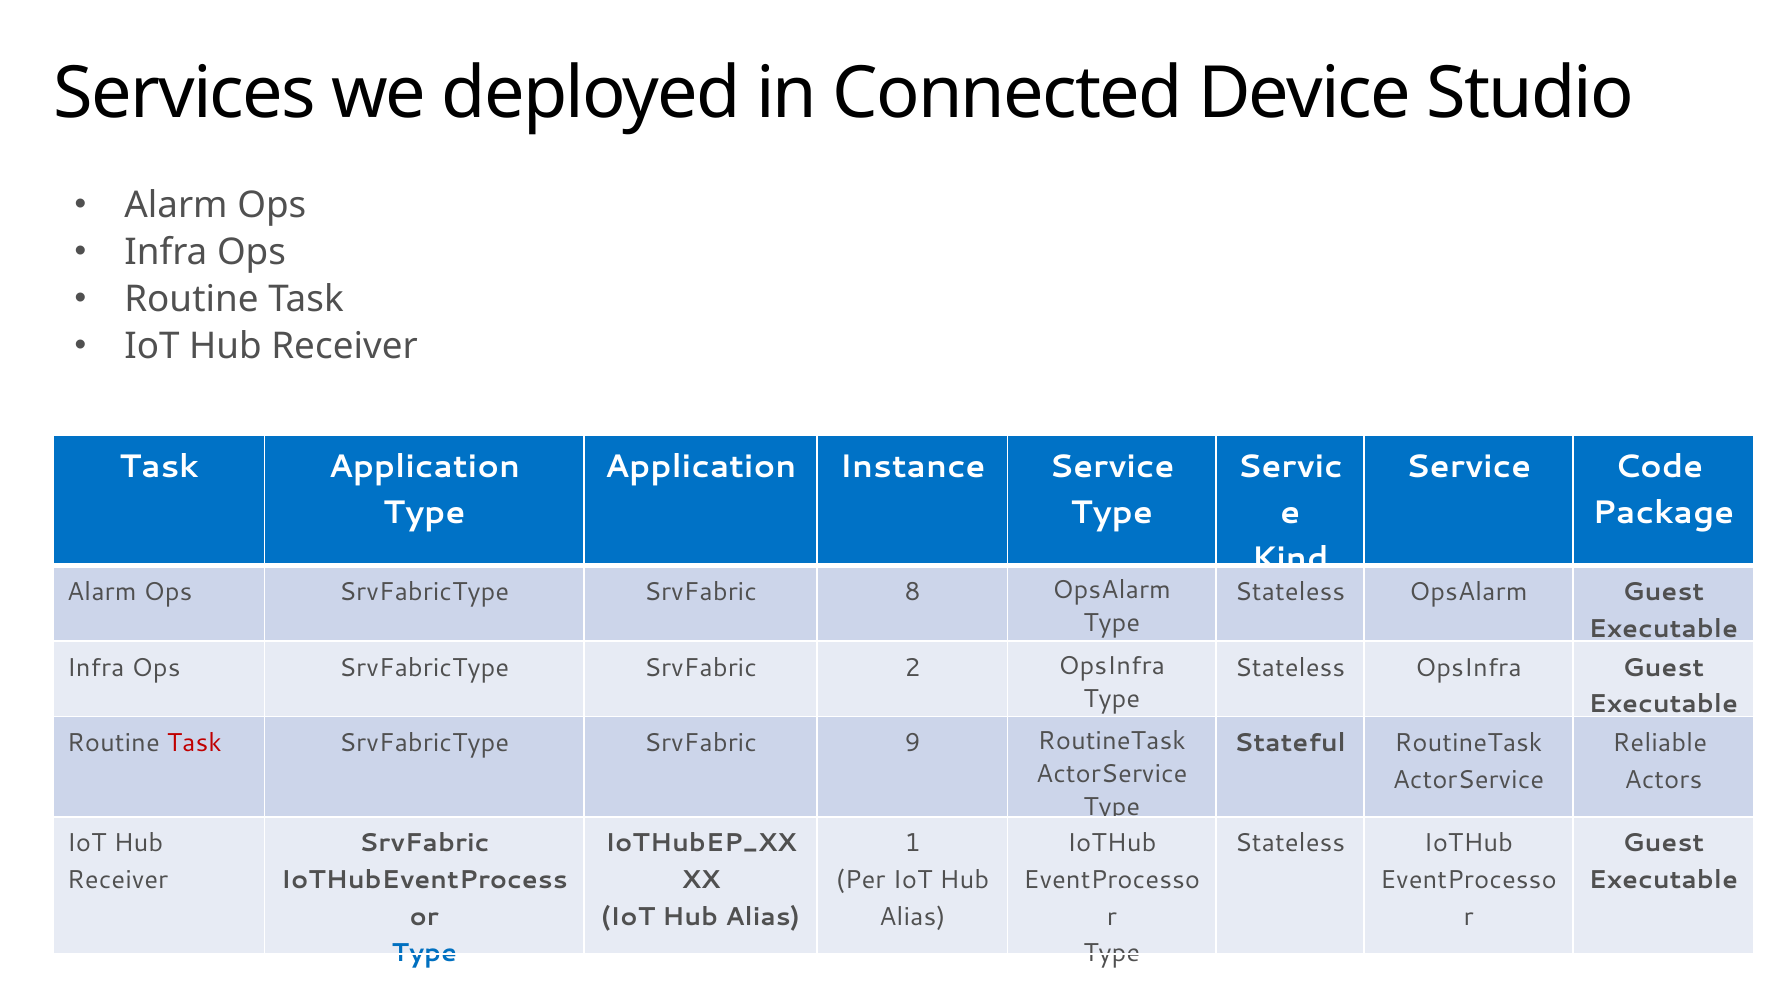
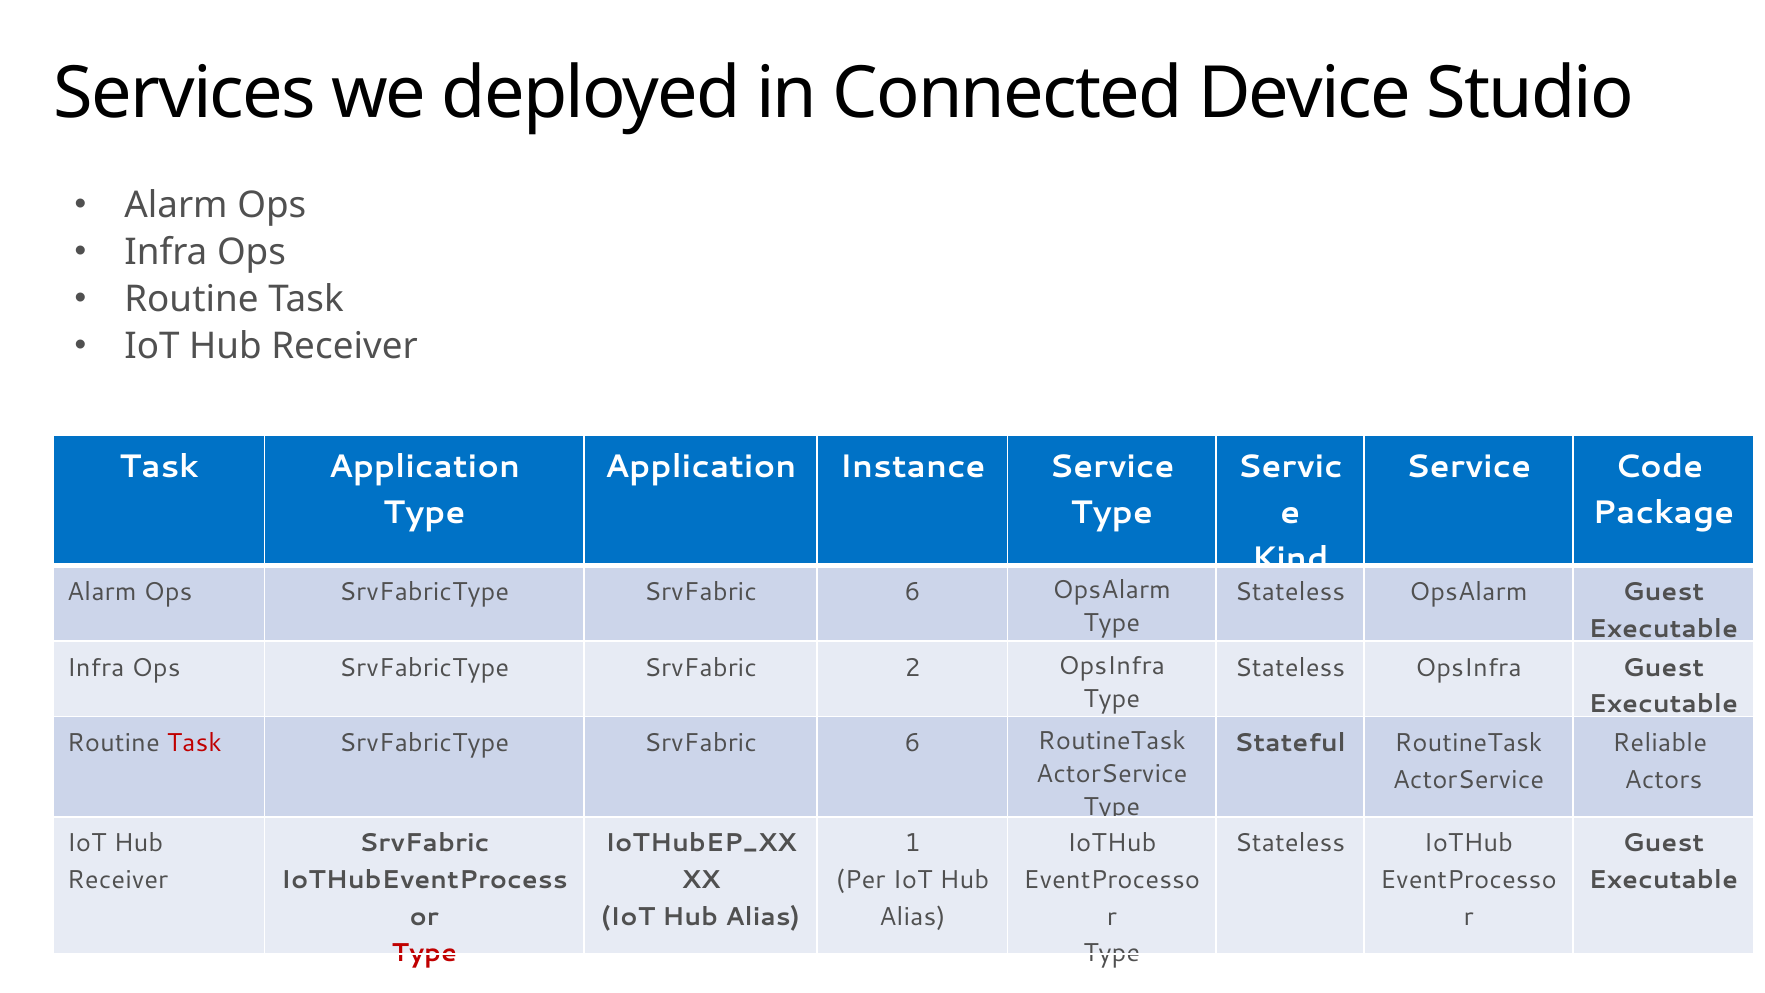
Ops SrvFabricType SrvFabric 8: 8 -> 6 (912, 592)
9: 9 -> 6 (912, 743)
Type colour: blue -> red (424, 953)
